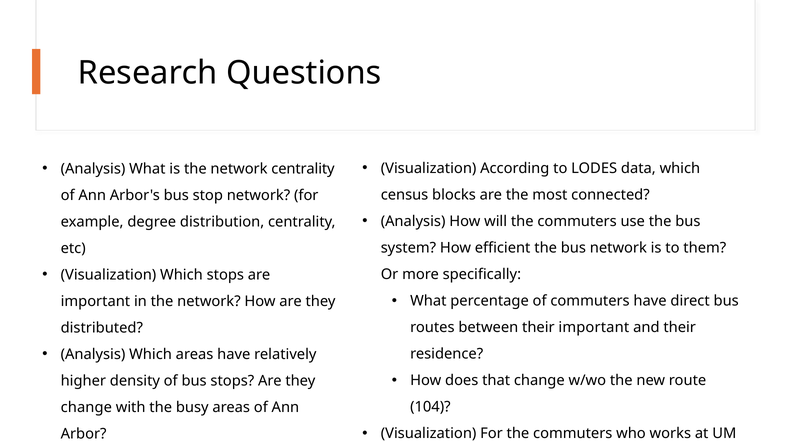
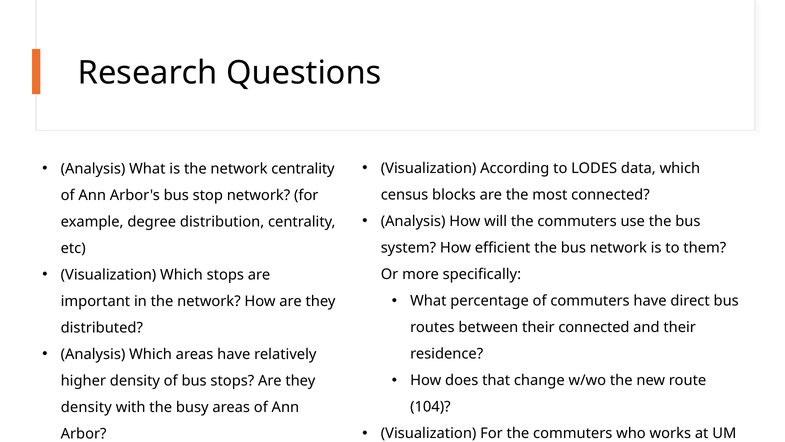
their important: important -> connected (594, 327)
change: change -> density (86, 407)
